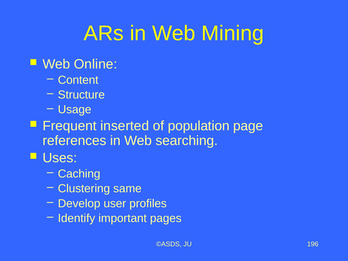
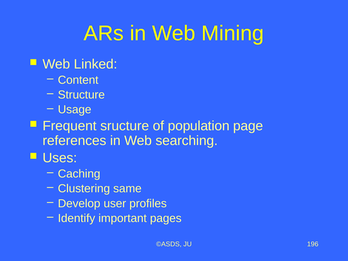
Online: Online -> Linked (96, 64)
inserted: inserted -> sructure (125, 126)
